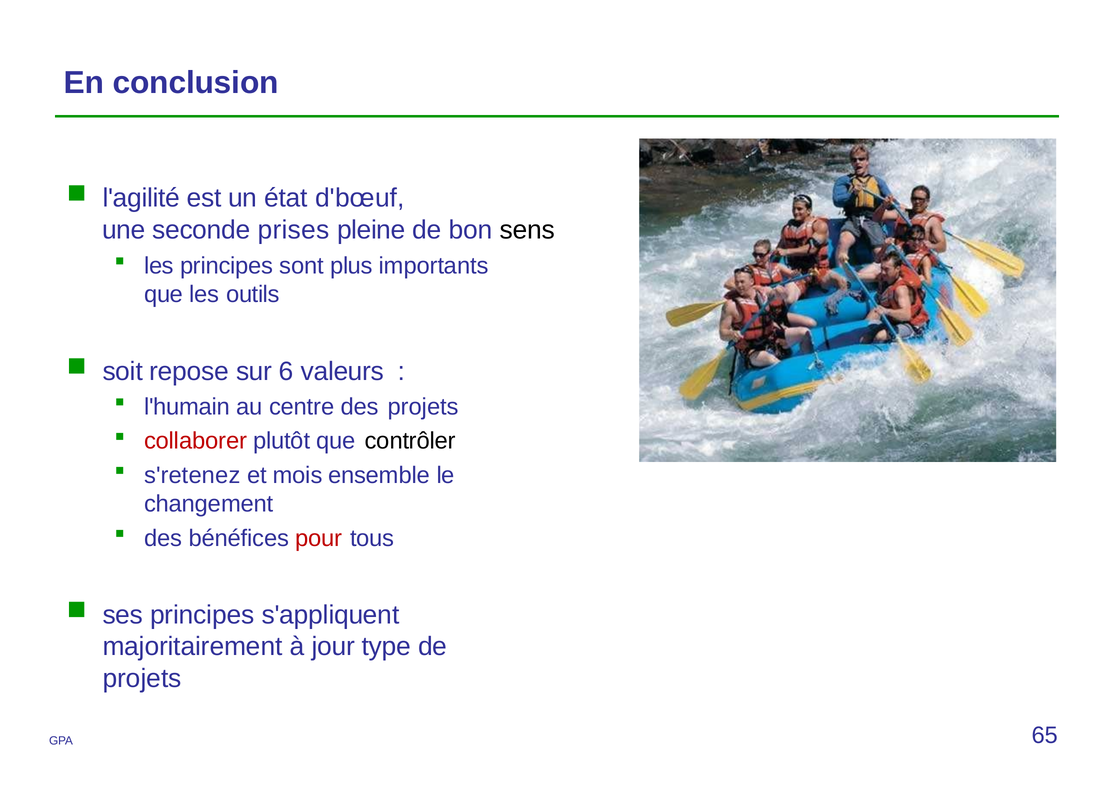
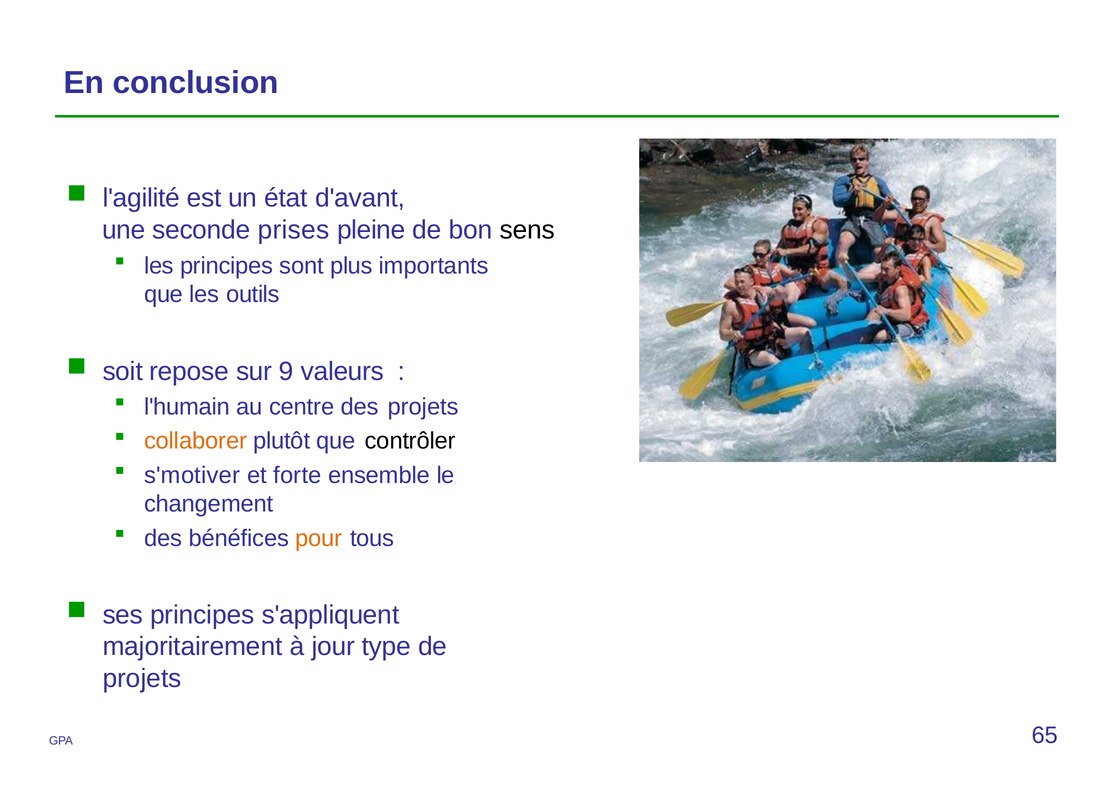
d'bœuf: d'bœuf -> d'avant (360, 198)
6: 6 -> 9 (286, 371)
collaborer colour: red -> orange (196, 441)
s'retenez: s'retenez -> s'motiver (192, 475)
mois: mois -> forte (297, 475)
pour colour: red -> orange (319, 538)
